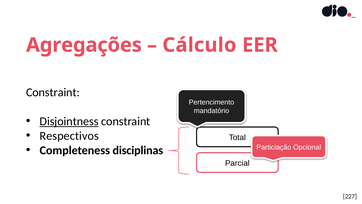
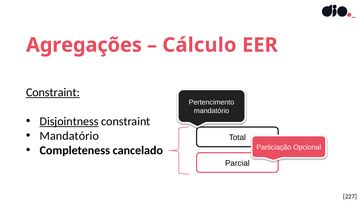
Constraint underline: none -> present (53, 92)
Respectivos: Respectivos -> Mandatório (69, 136)
disciplinas: disciplinas -> cancelado (138, 150)
